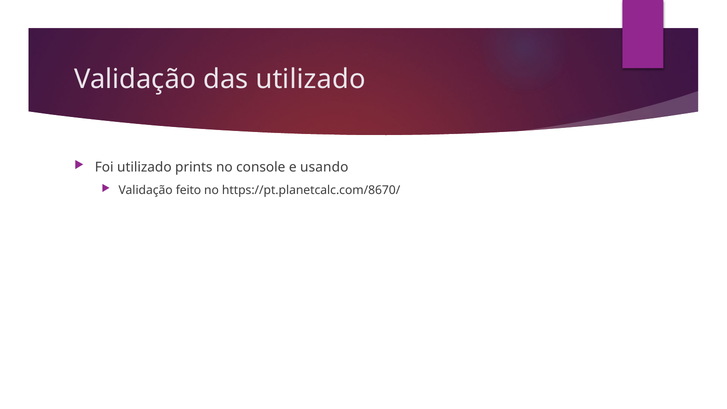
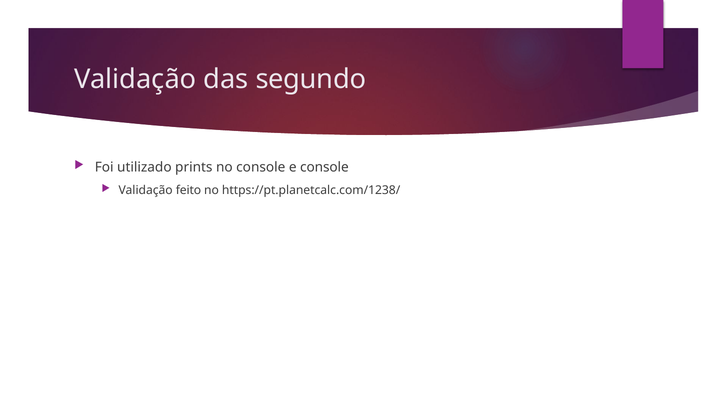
das utilizado: utilizado -> segundo (311, 79)
e usando: usando -> console (324, 167)
https://pt.planetcalc.com/8670/: https://pt.planetcalc.com/8670/ -> https://pt.planetcalc.com/1238/ (311, 190)
